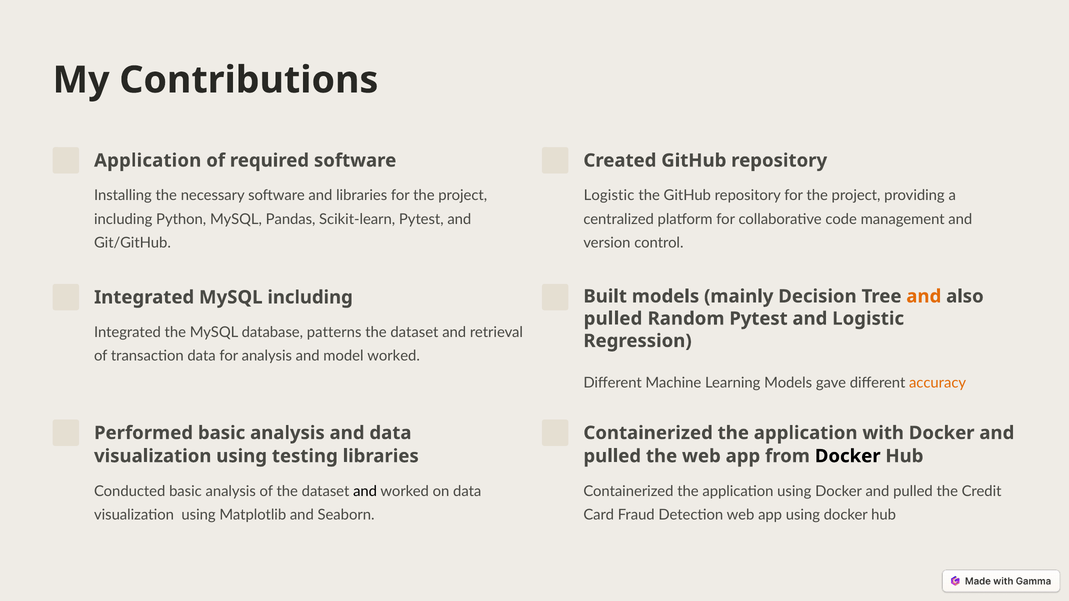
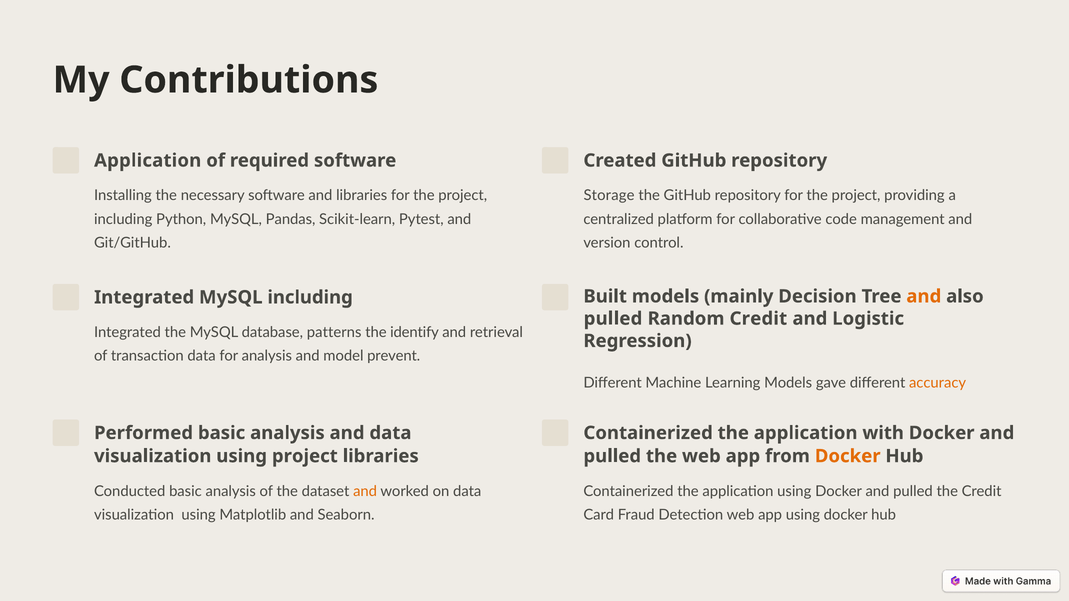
Logistic: Logistic -> Storage (609, 196)
Random Pytest: Pytest -> Credit (758, 319)
dataset: dataset -> identify (414, 332)
model worked: worked -> prevent (394, 356)
using testing: testing -> project (305, 456)
Docker colour: black -> orange (848, 456)
and colour: black -> orange (365, 492)
